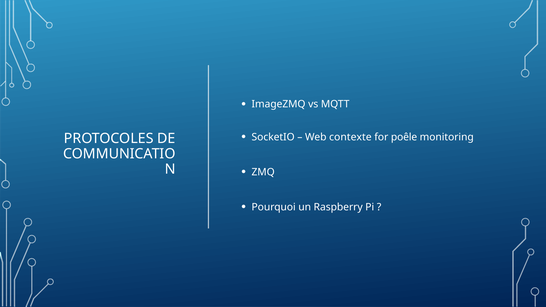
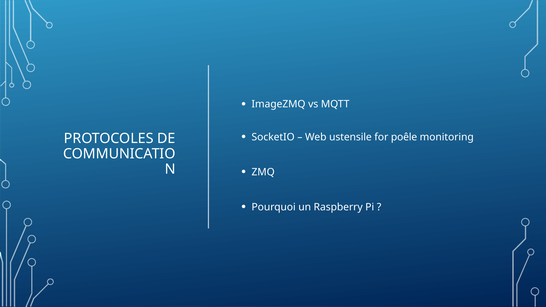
contexte: contexte -> ustensile (350, 137)
